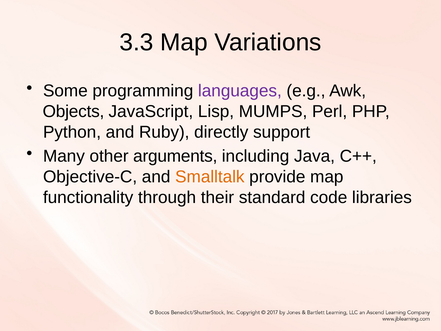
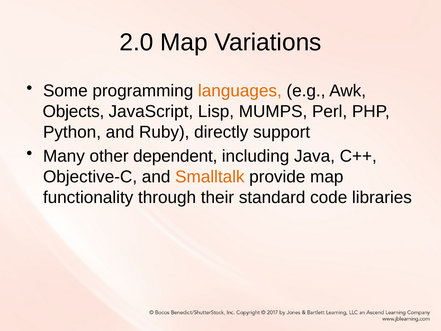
3.3: 3.3 -> 2.0 (136, 43)
languages colour: purple -> orange (240, 91)
arguments: arguments -> dependent (175, 156)
